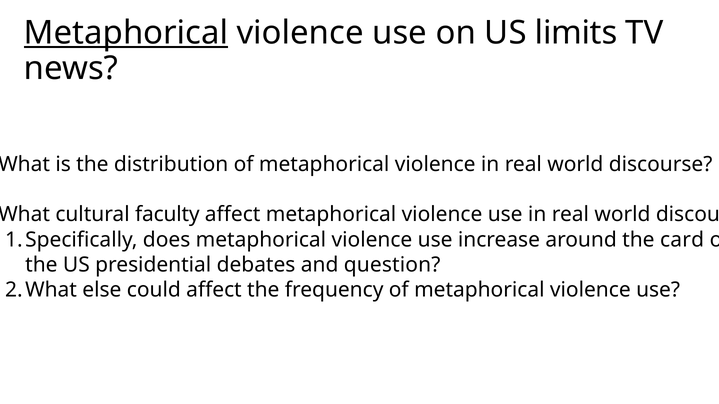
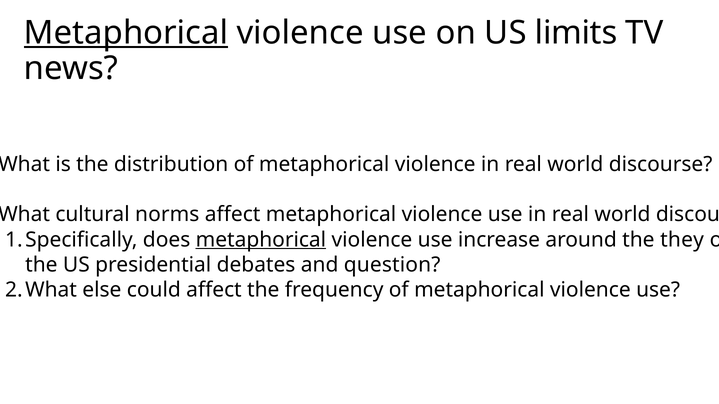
faculty: faculty -> norms (167, 215)
metaphorical underline: none -> present (261, 240)
card: card -> they (682, 240)
